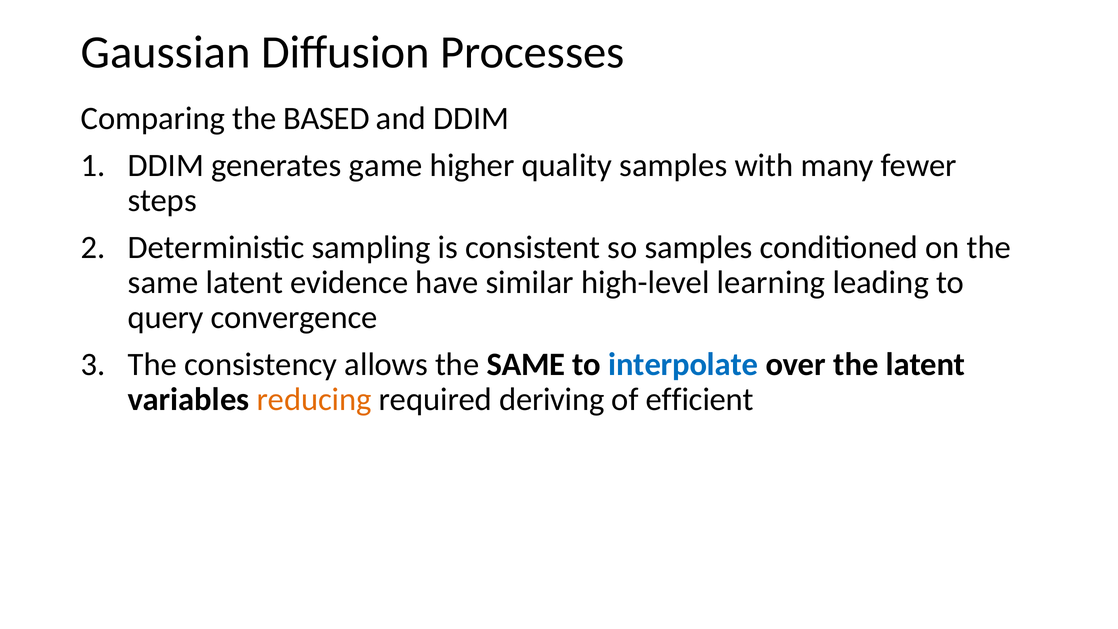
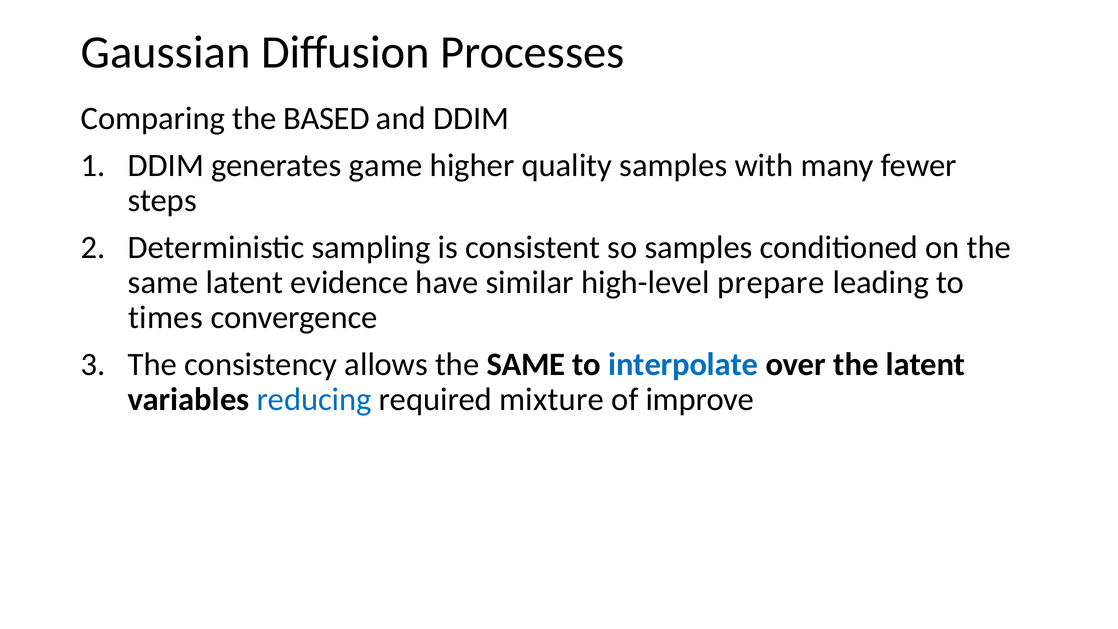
learning: learning -> prepare (771, 282)
query: query -> times (165, 318)
reducing colour: orange -> blue (314, 400)
deriving: deriving -> mixture (552, 400)
efficient: efficient -> improve (700, 400)
